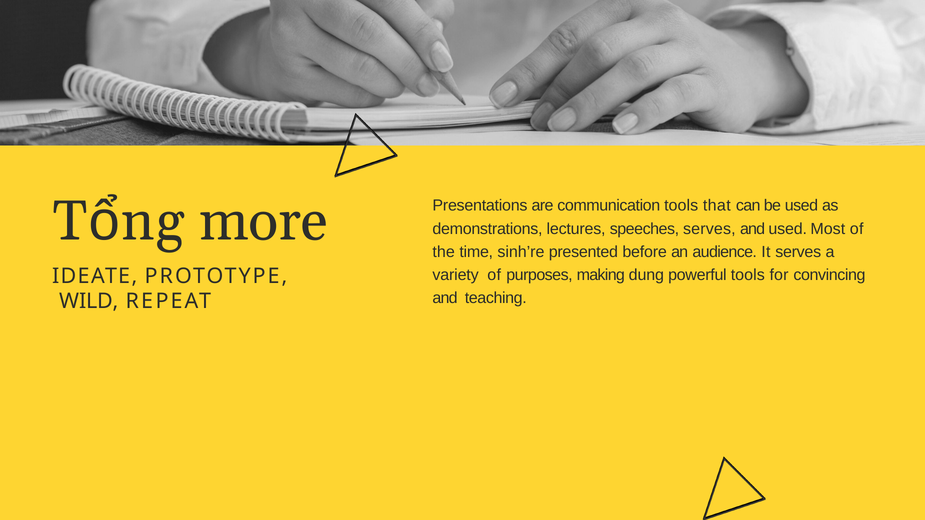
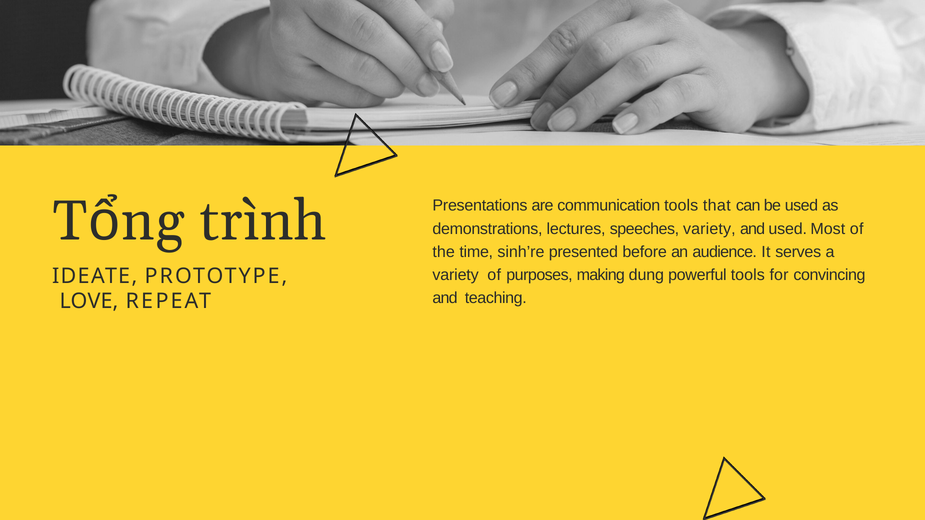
more: more -> trình (263, 221)
speeches serves: serves -> variety (709, 229)
WILD: WILD -> LOVE (89, 301)
